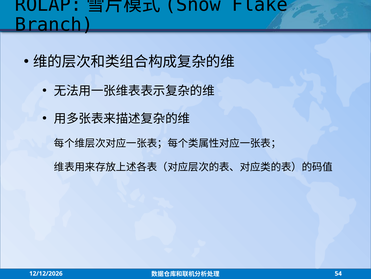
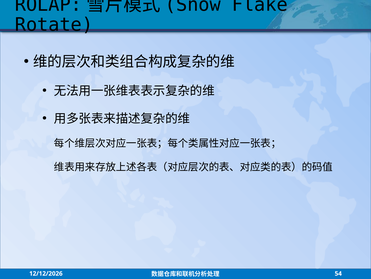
Branch: Branch -> Rotate (54, 25)
